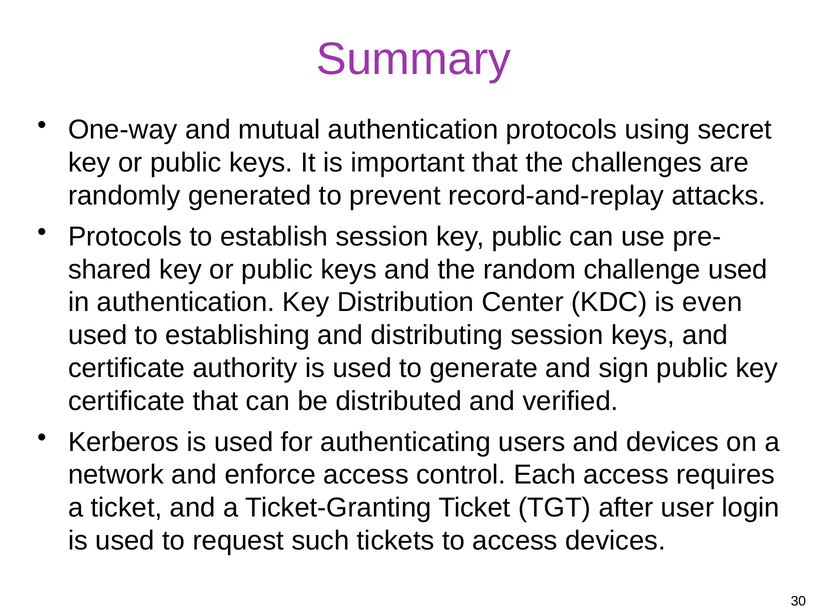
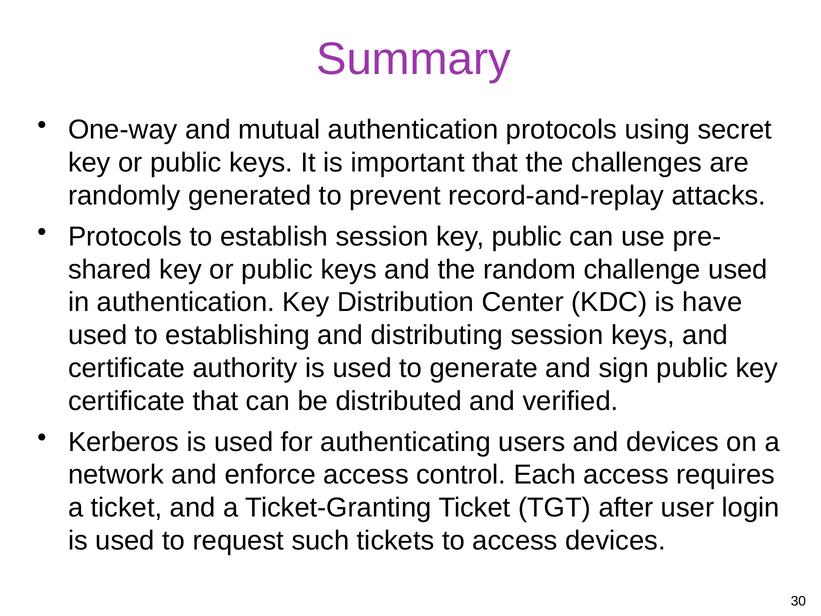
even: even -> have (712, 302)
